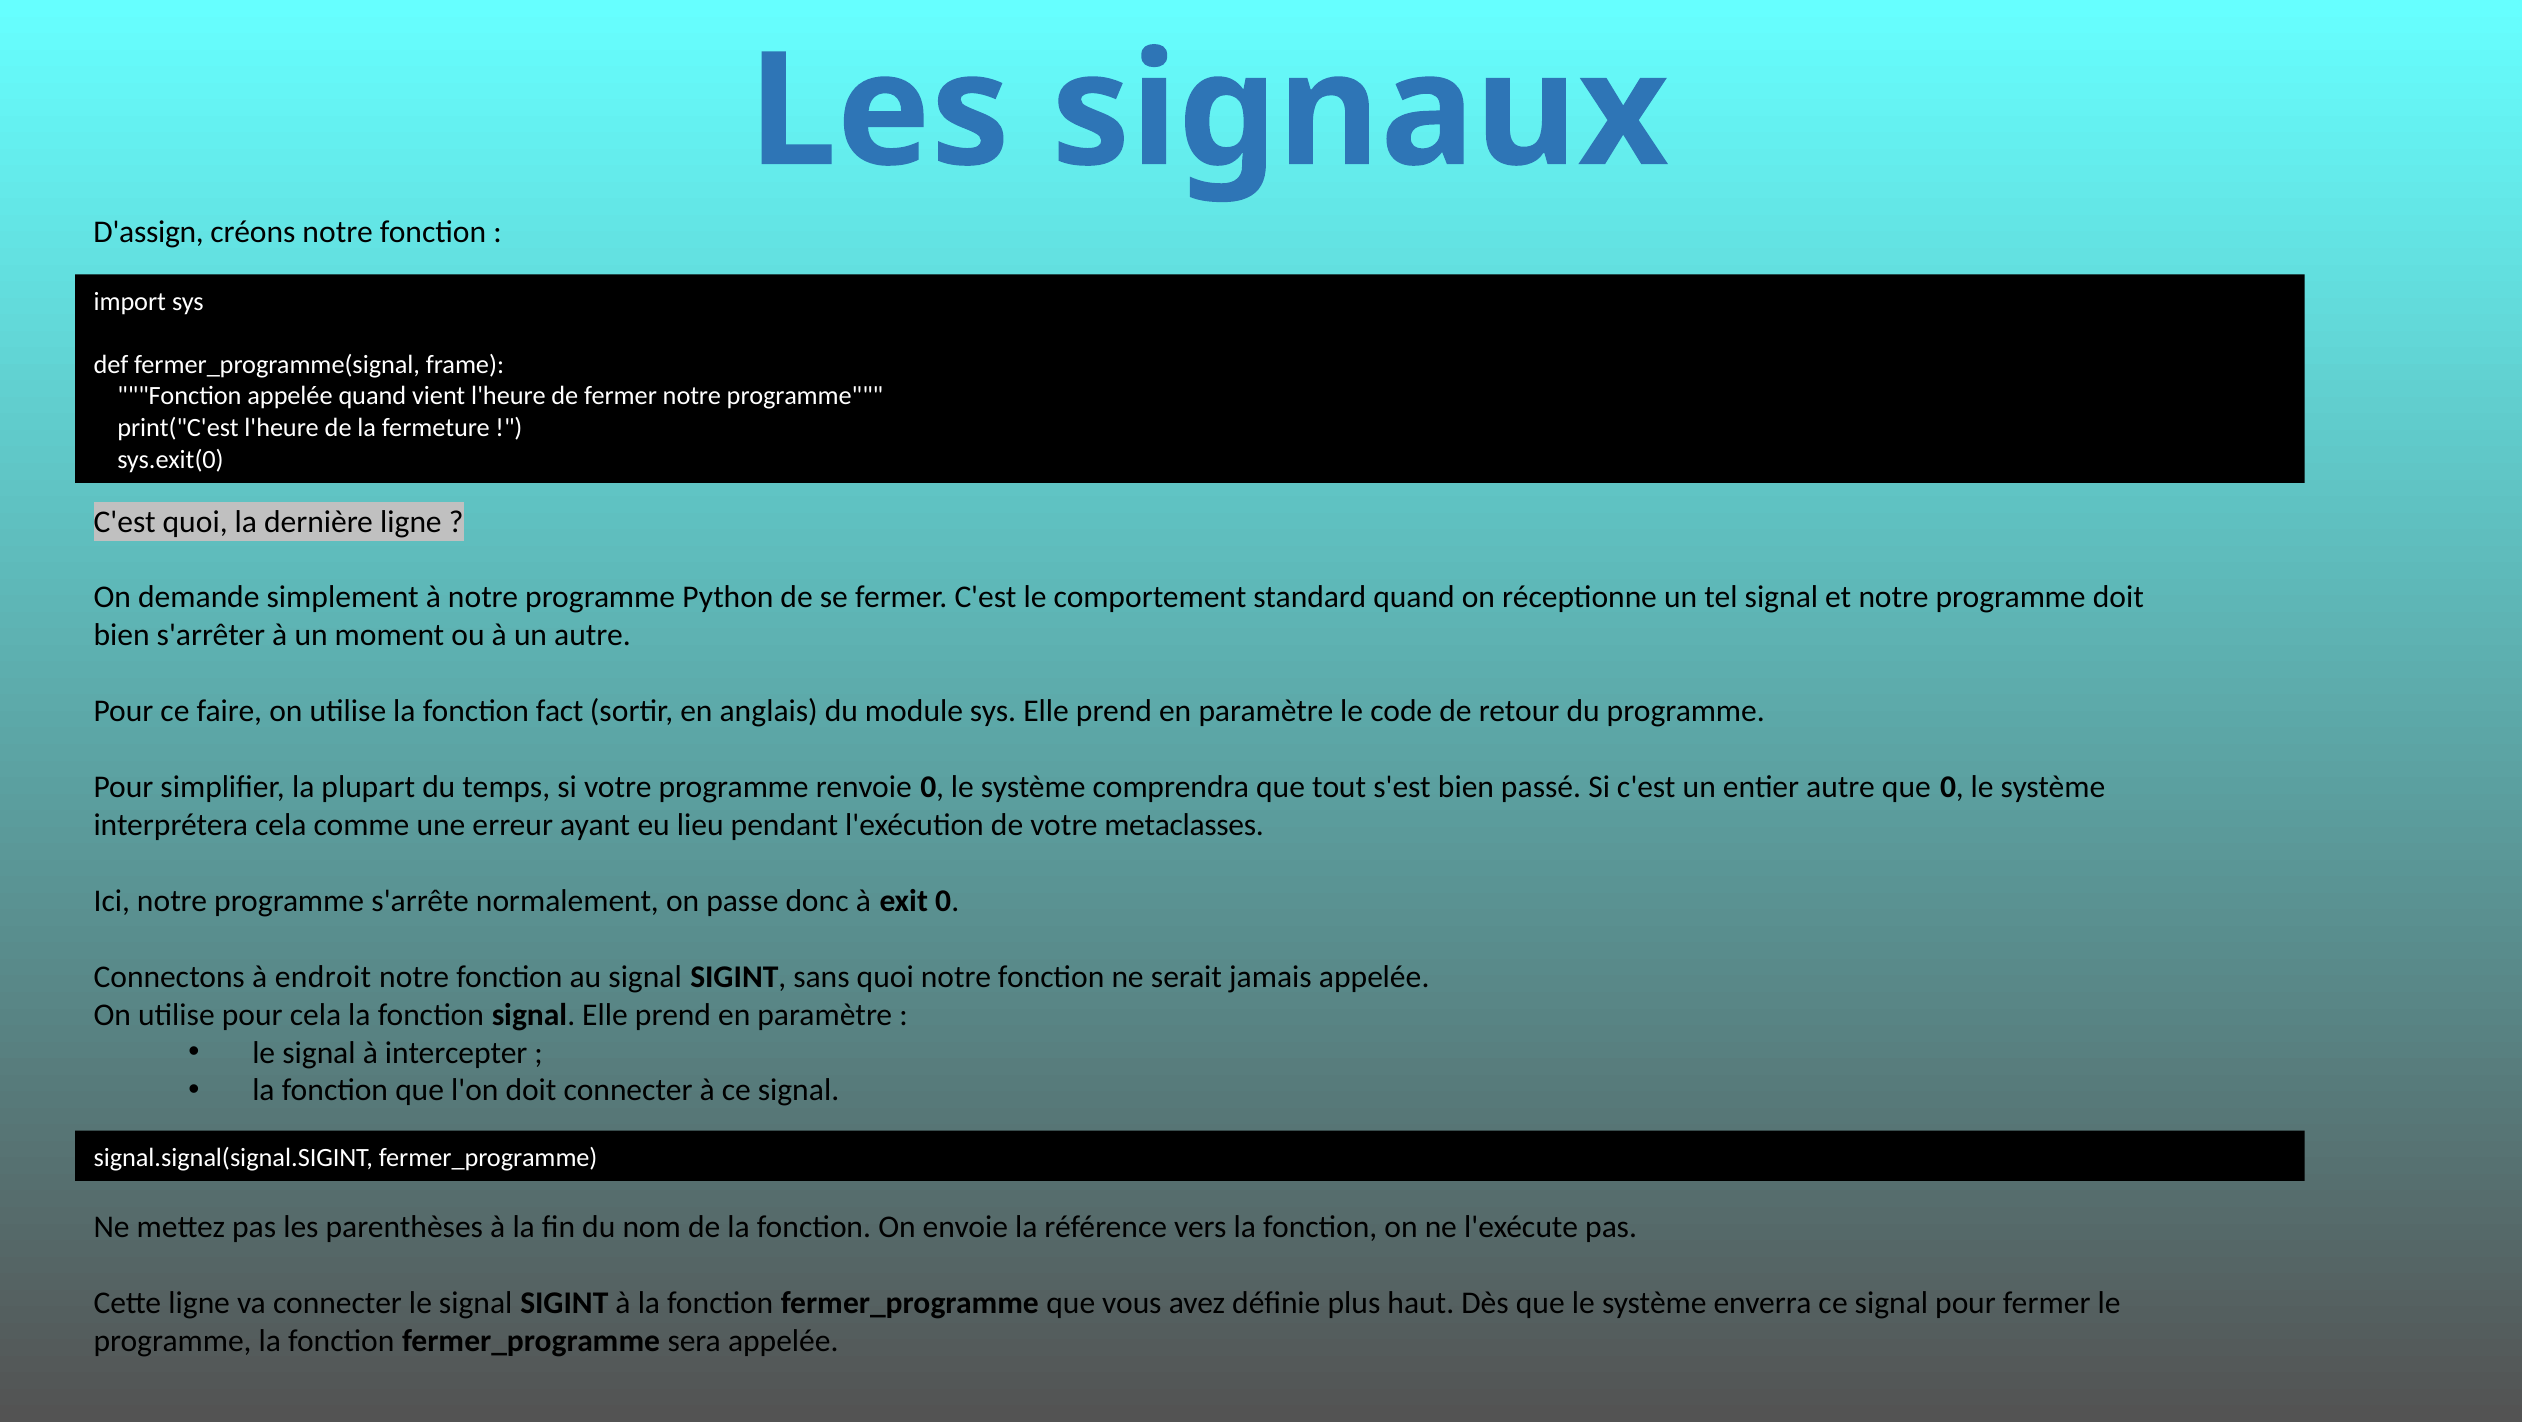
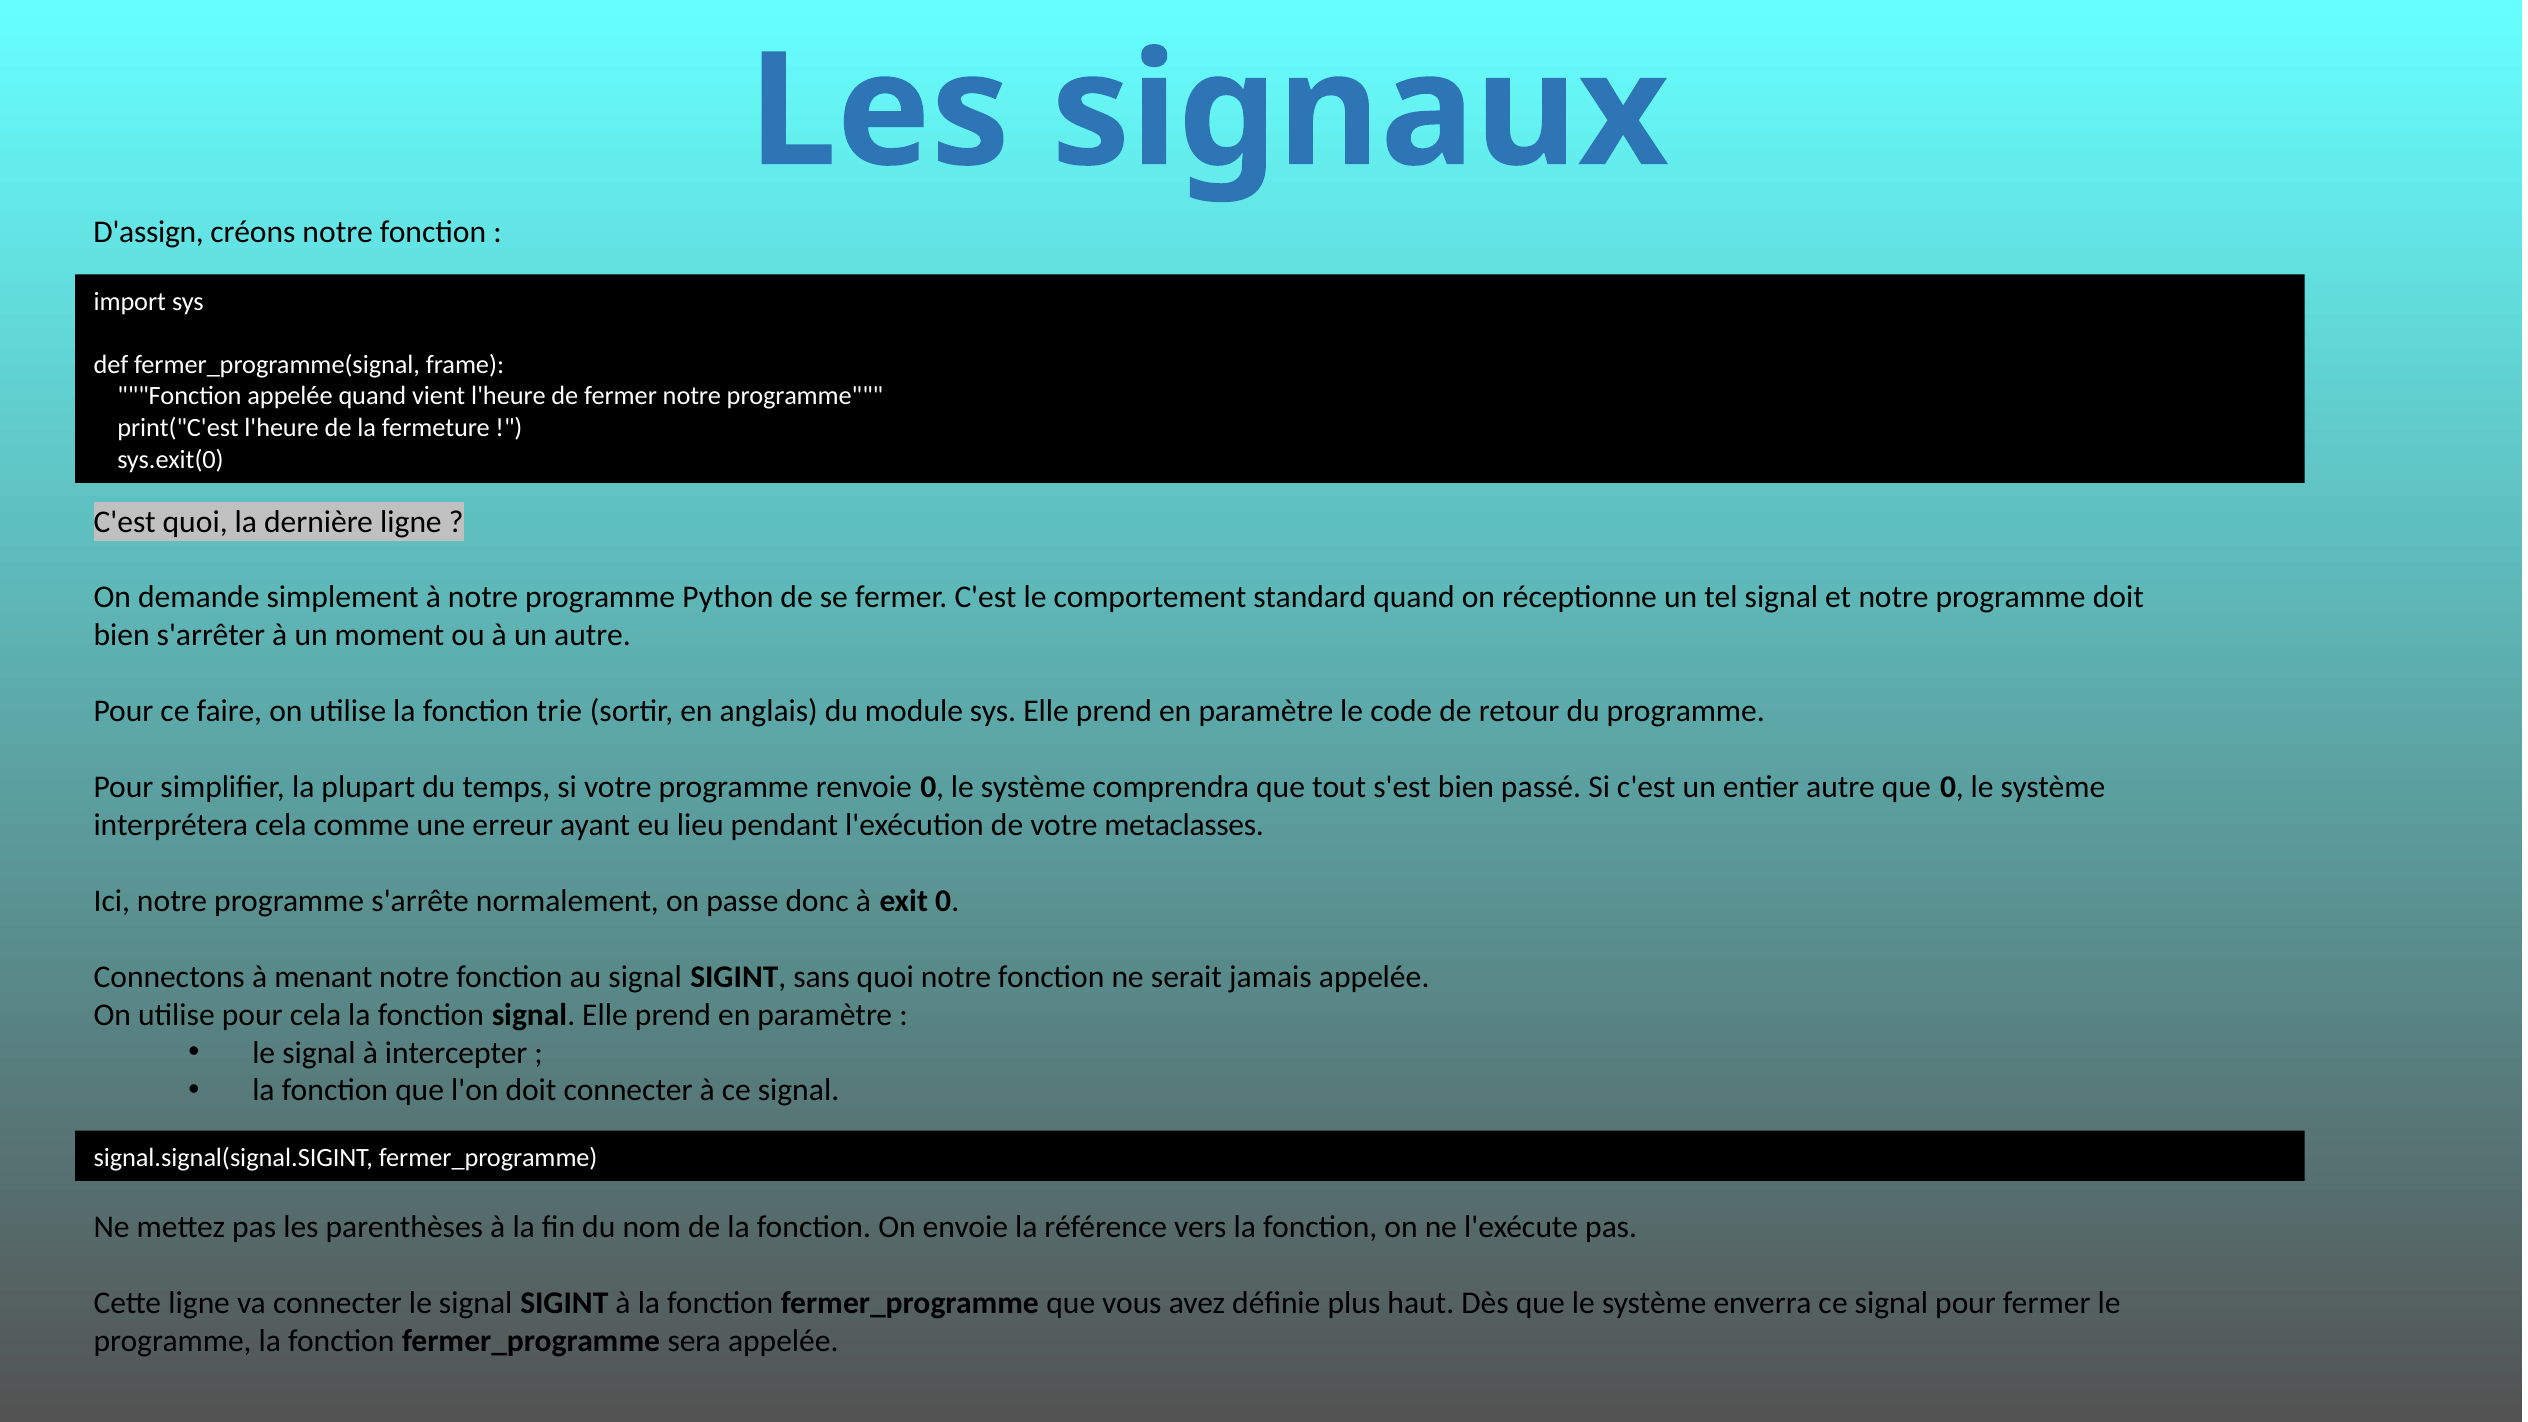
fact: fact -> trie (559, 711)
endroit: endroit -> menant (323, 977)
